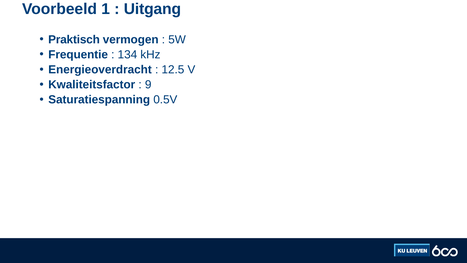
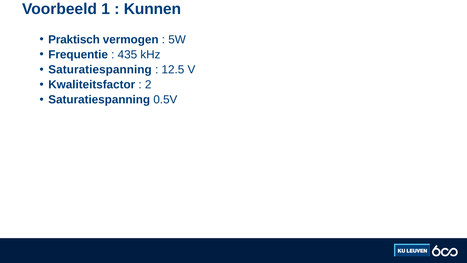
Uitgang: Uitgang -> Kunnen (152, 9)
134: 134 -> 435 (127, 55)
Energieoverdracht: Energieoverdracht -> Saturatiespanning (100, 70)
9: 9 -> 2 (148, 85)
